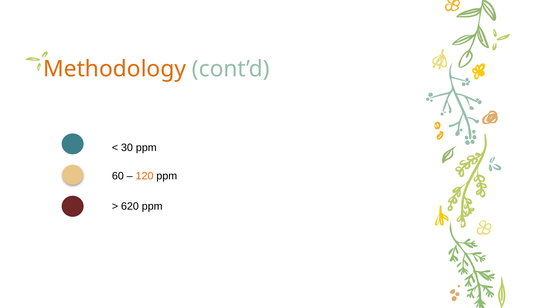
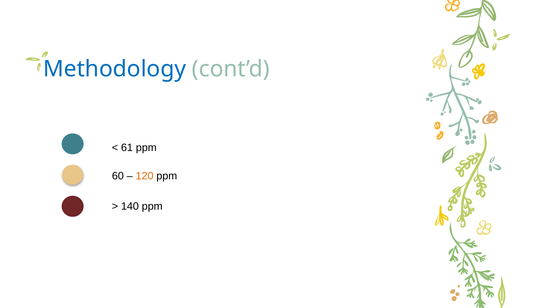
Methodology colour: orange -> blue (115, 69)
30: 30 -> 61 (127, 148)
620: 620 -> 140 (130, 207)
